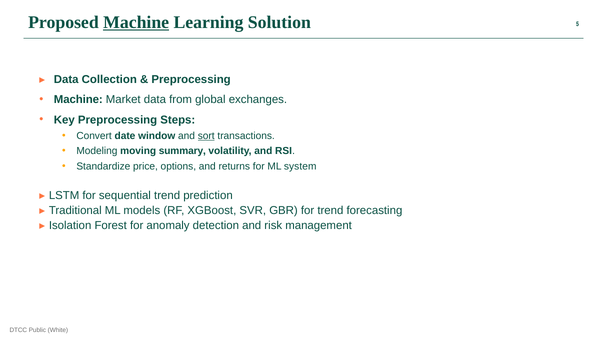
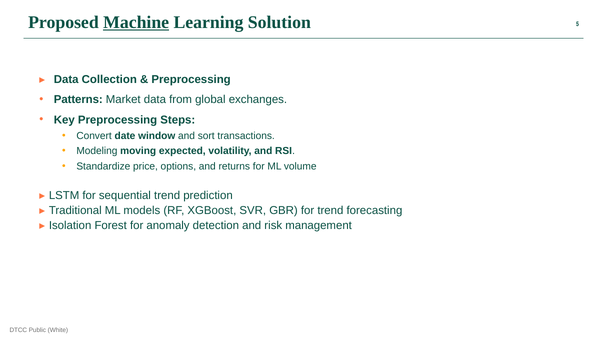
Machine: Machine -> Patterns (78, 100)
sort underline: present -> none (206, 136)
summary: summary -> expected (182, 151)
system: system -> volume (300, 166)
